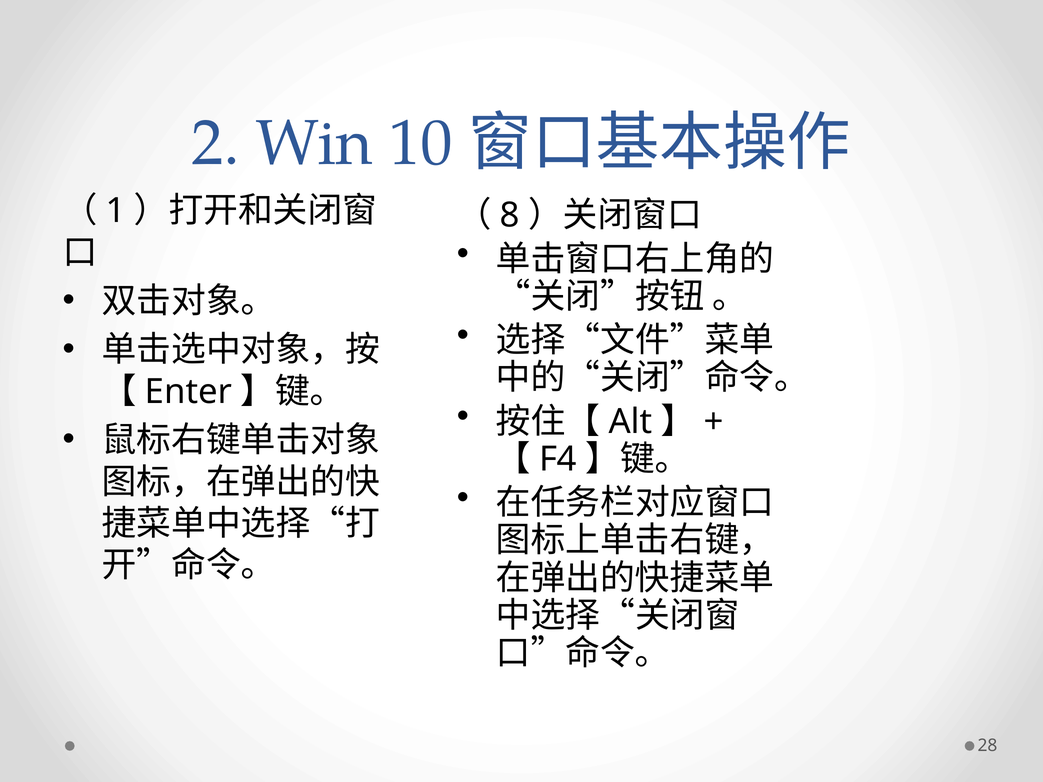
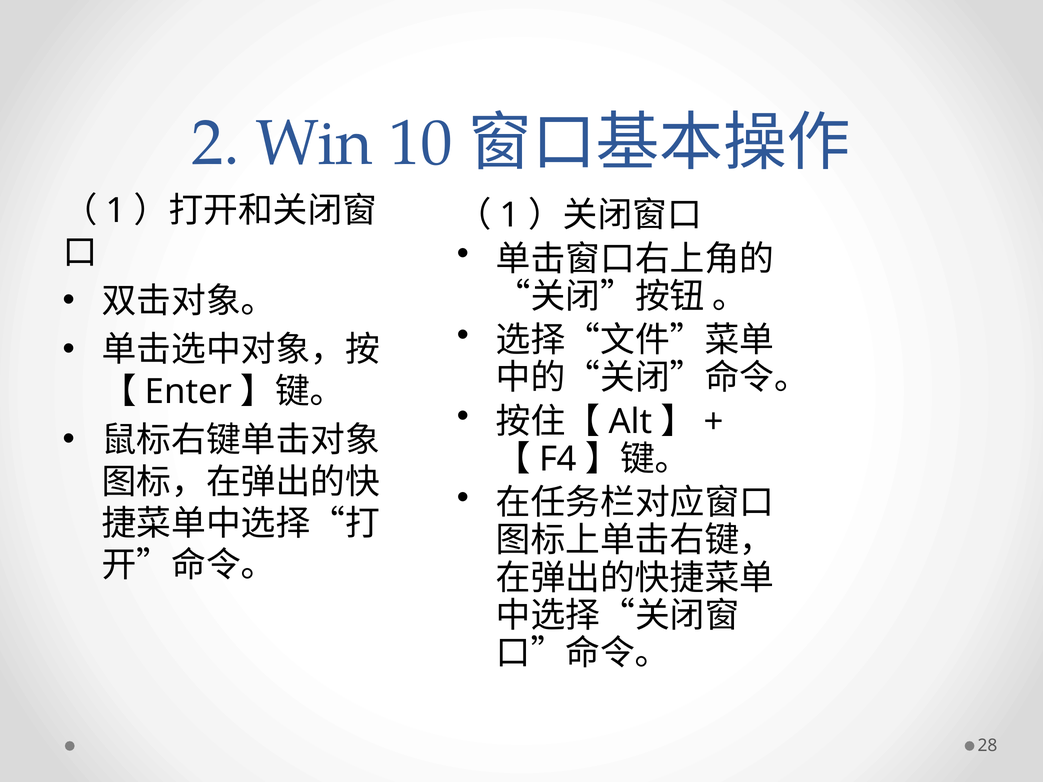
8: 8 -> 1 (510, 215)
